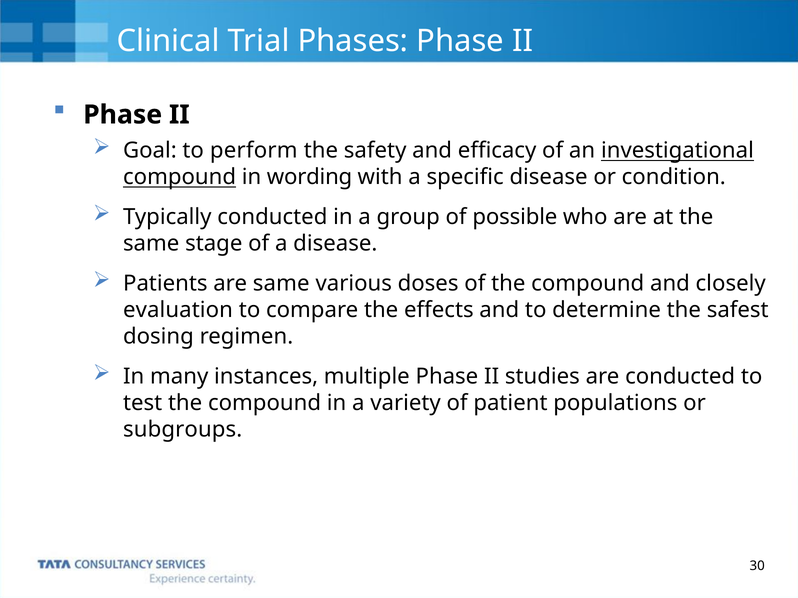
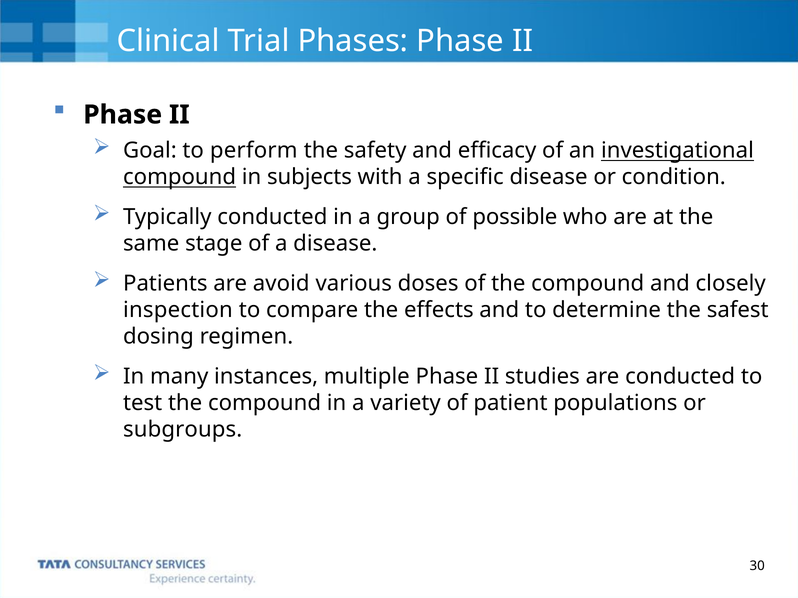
wording: wording -> subjects (309, 177)
are same: same -> avoid (281, 284)
evaluation: evaluation -> inspection (178, 310)
